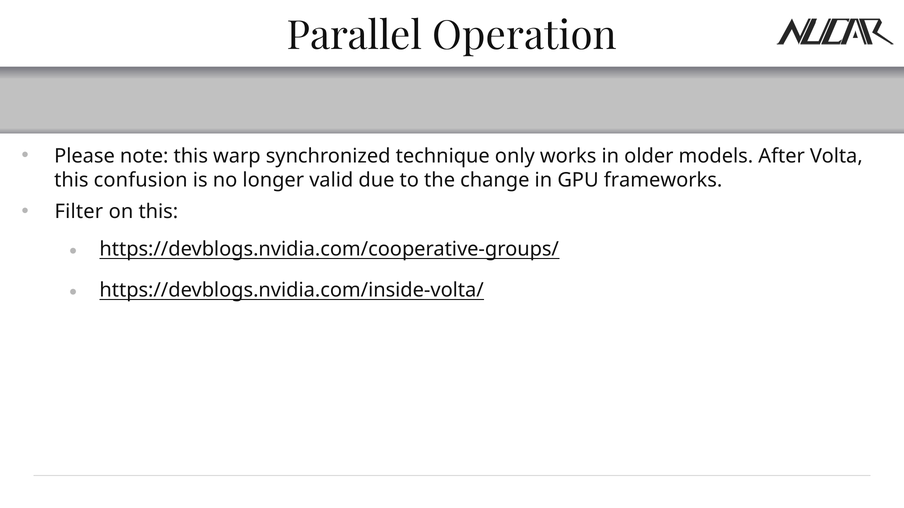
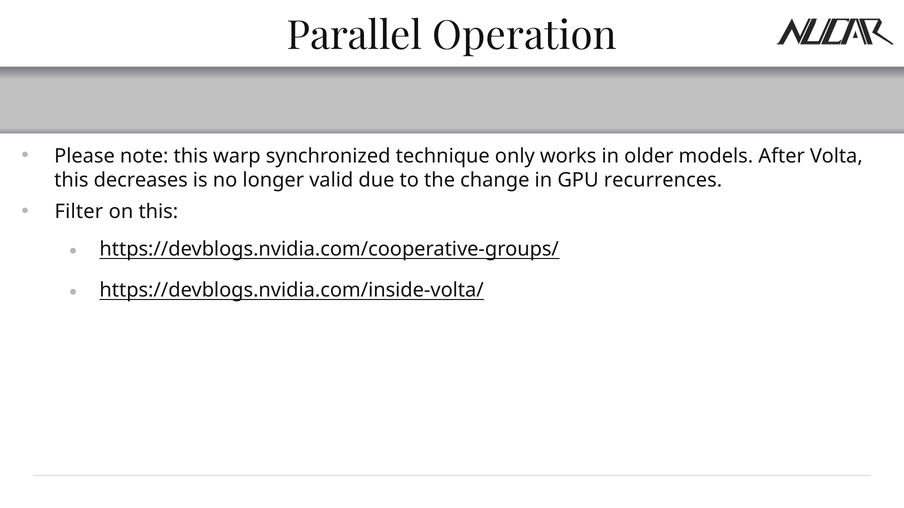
confusion: confusion -> decreases (141, 180)
frameworks: frameworks -> recurrences (663, 180)
